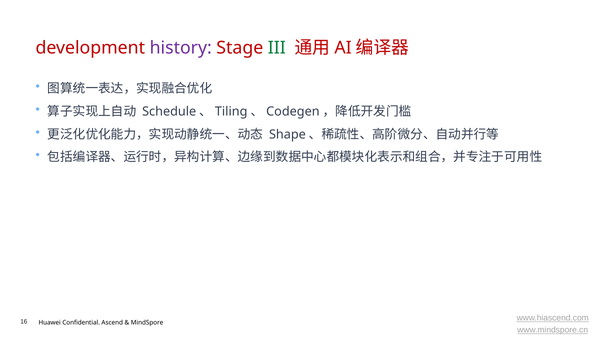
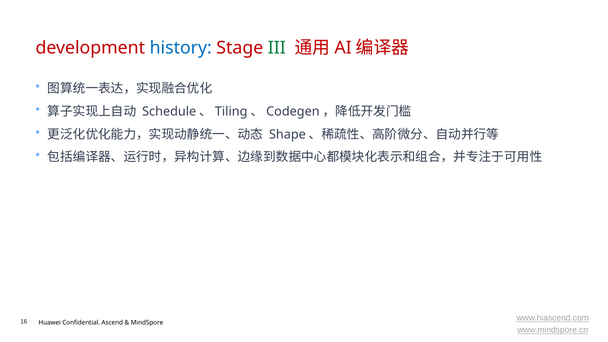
history colour: purple -> blue (181, 48)
